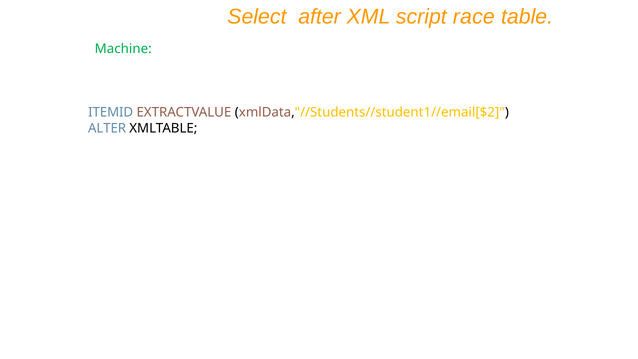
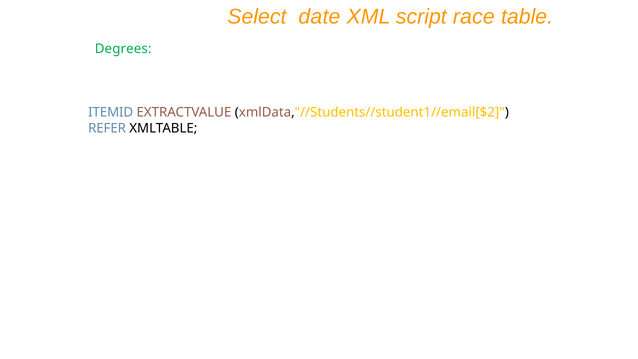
after: after -> date (319, 17)
Machine: Machine -> Degrees (123, 49)
ALTER: ALTER -> REFER (107, 128)
